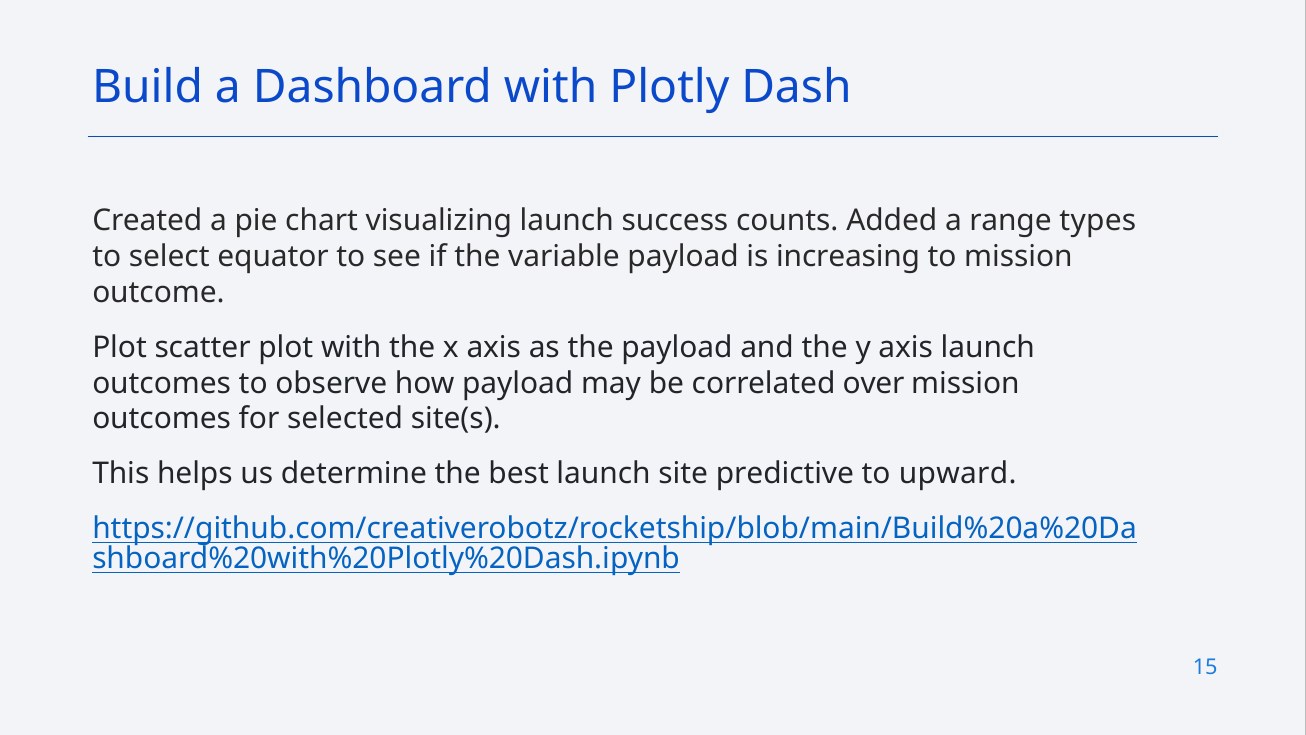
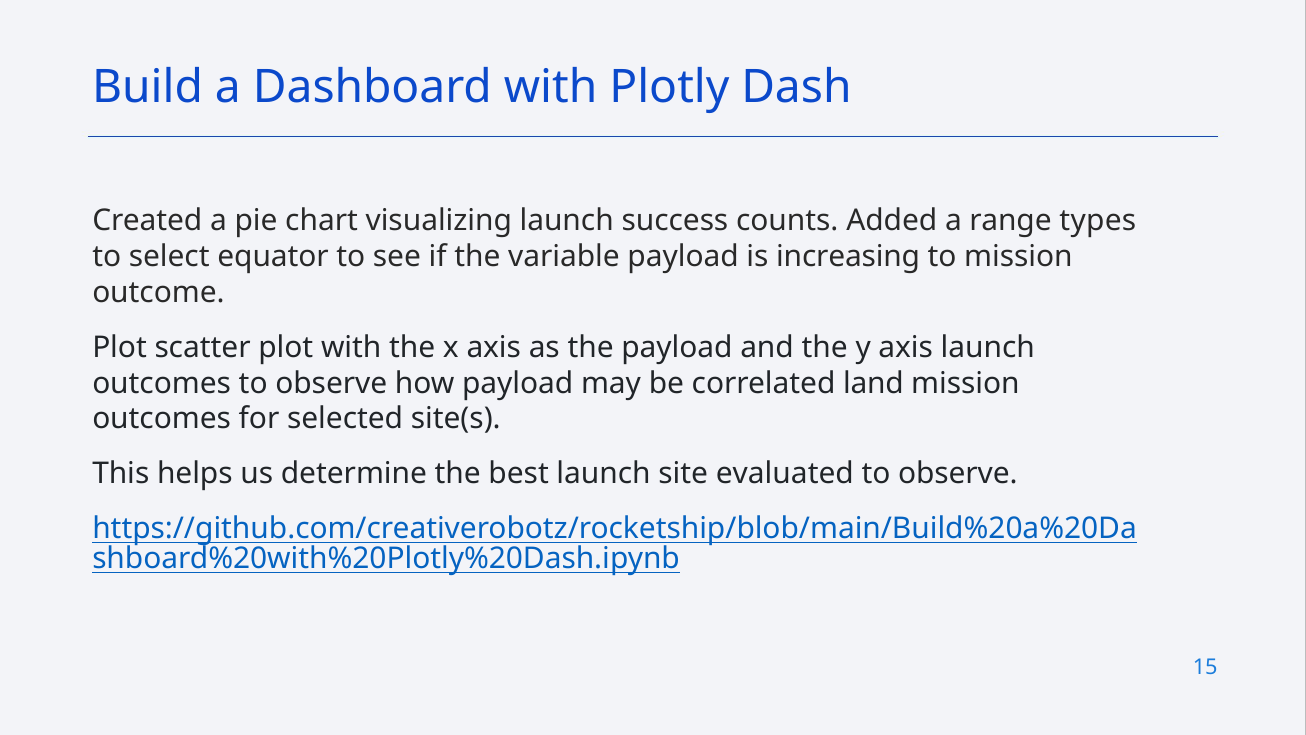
over: over -> land (874, 383)
predictive: predictive -> evaluated (785, 474)
upward: upward -> observe (958, 474)
